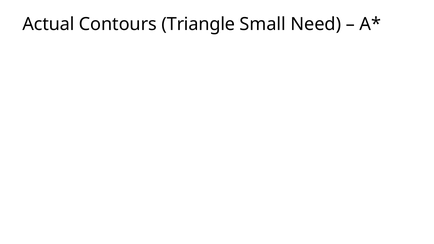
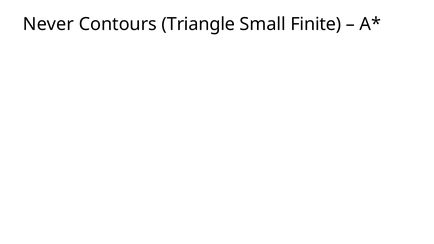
Actual: Actual -> Never (48, 24)
Need: Need -> Finite (316, 24)
